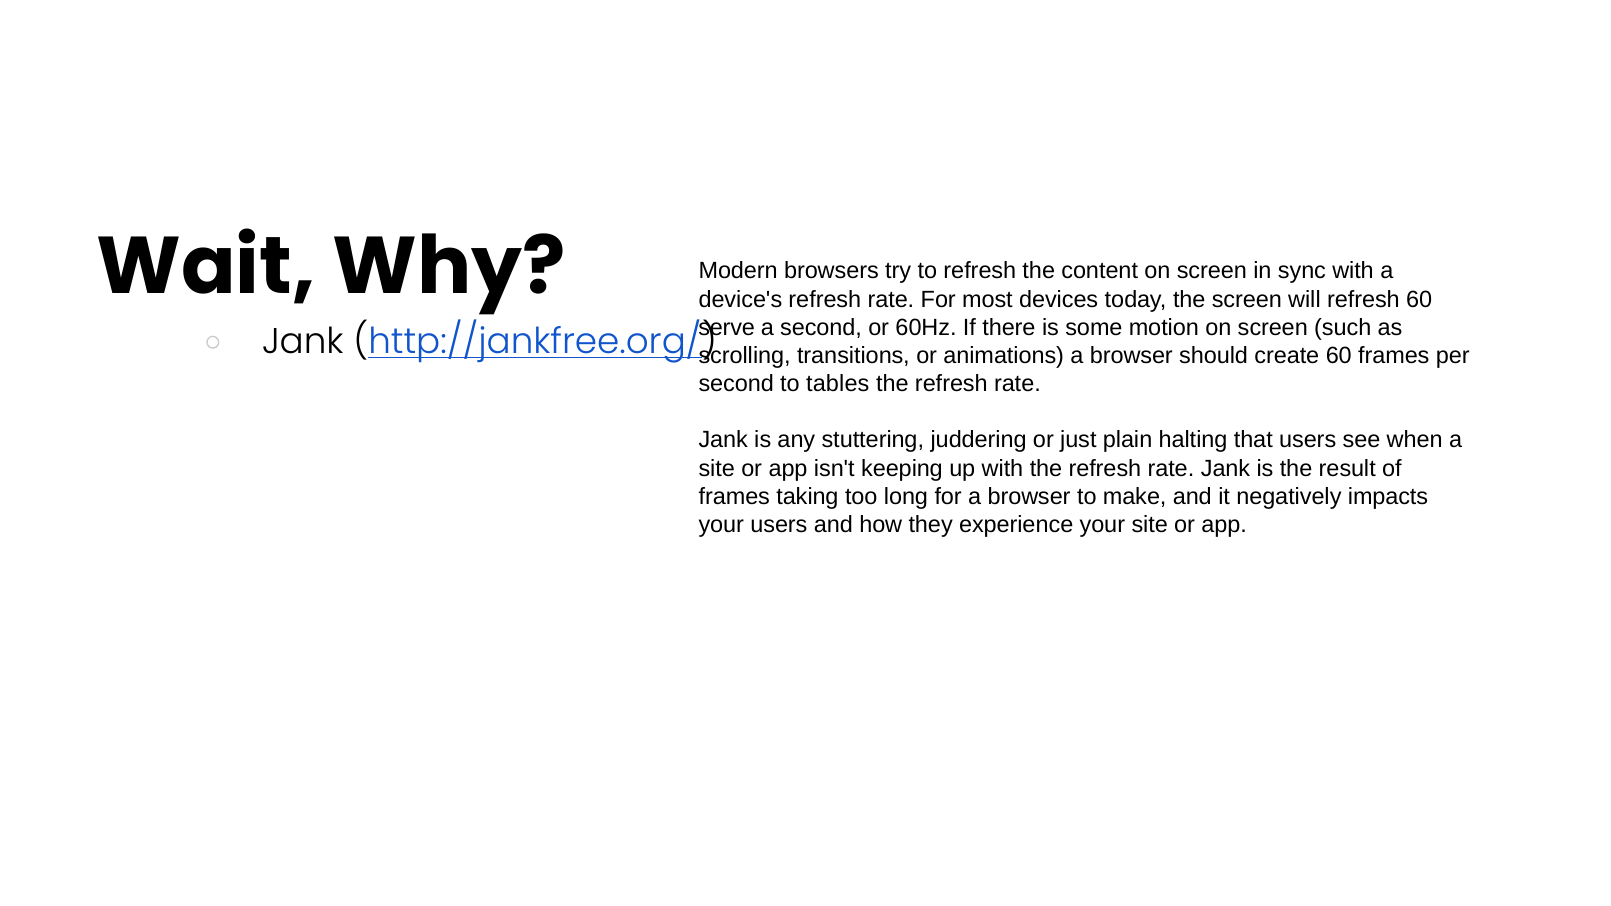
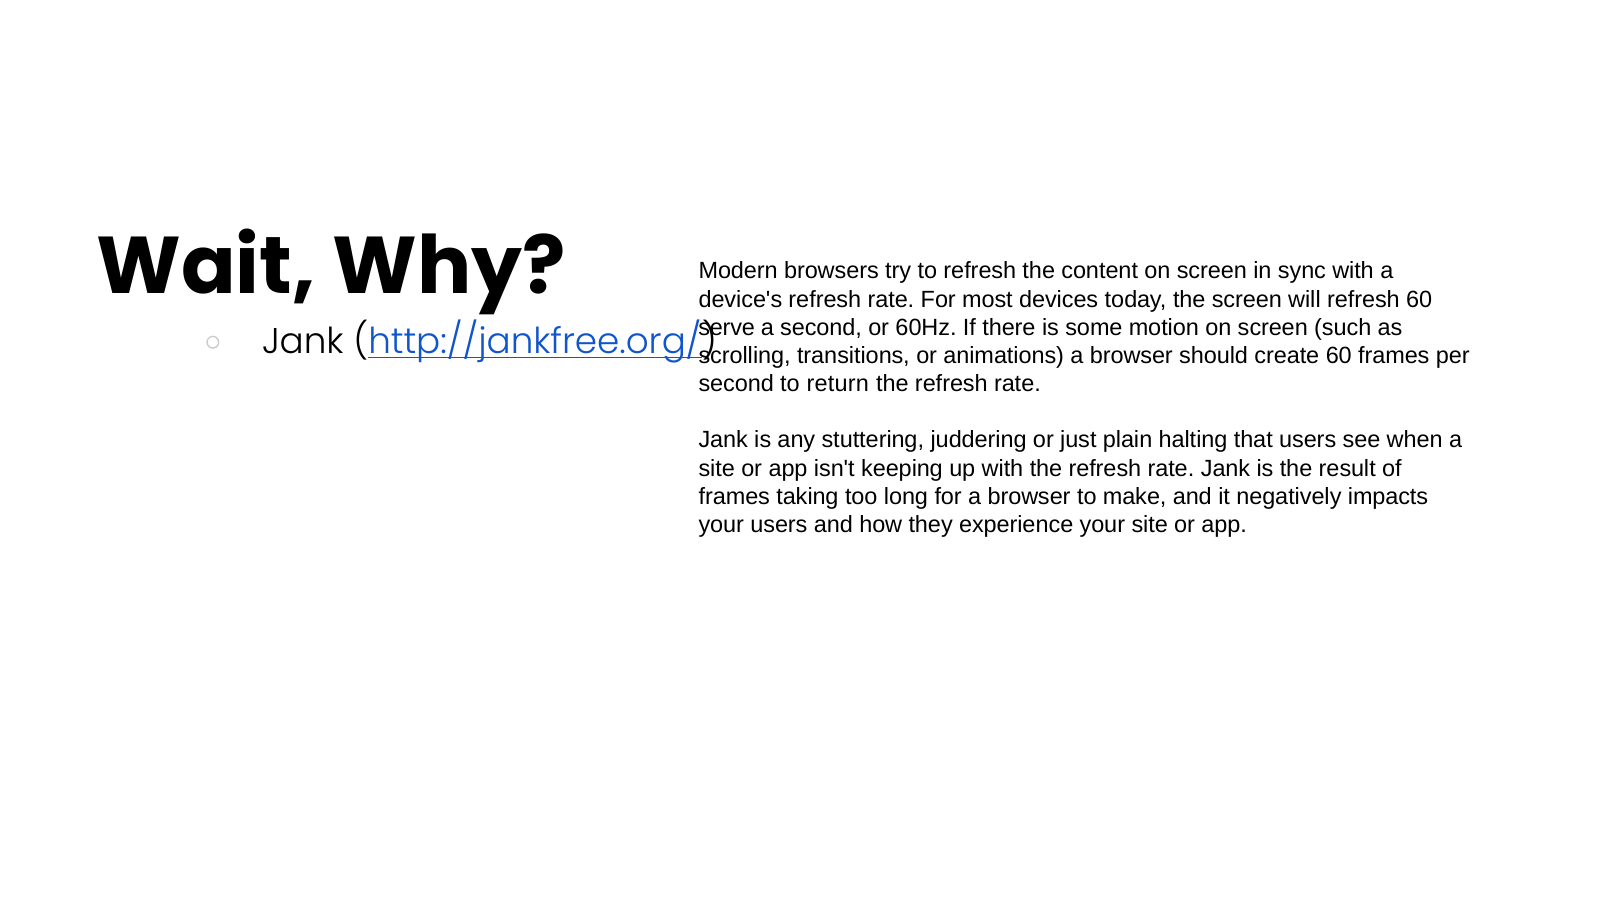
tables: tables -> return (838, 384)
